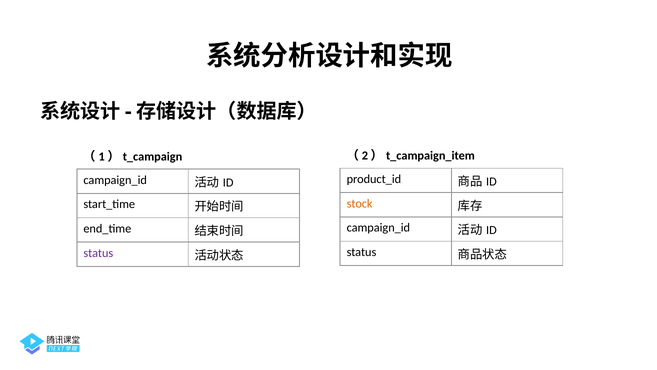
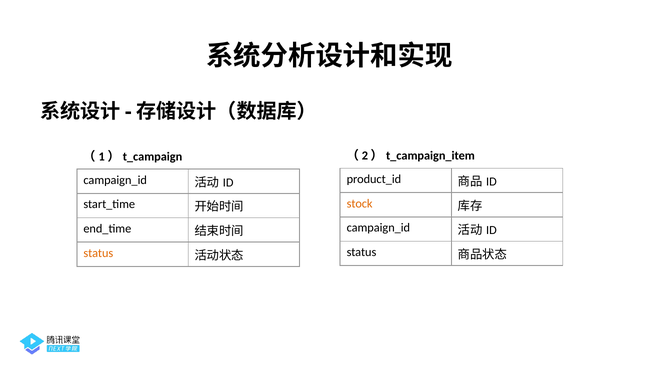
status colour: purple -> orange (98, 253)
